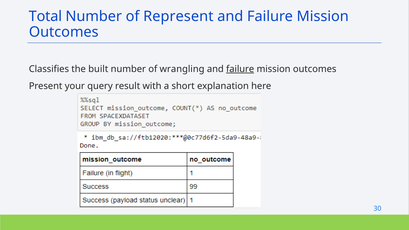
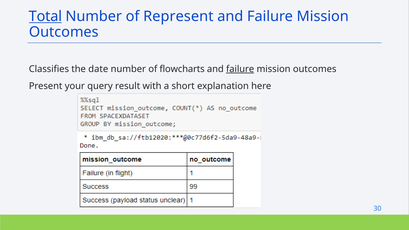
Total underline: none -> present (45, 16)
built: built -> date (98, 69)
wrangling: wrangling -> flowcharts (182, 69)
